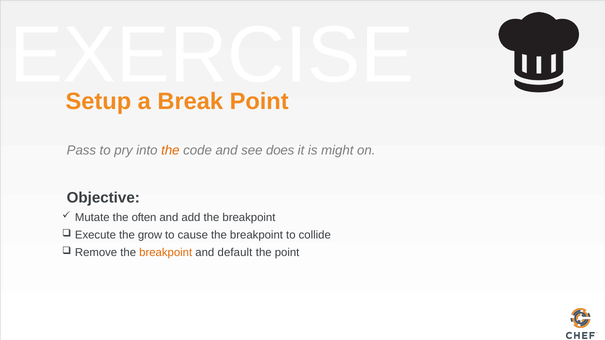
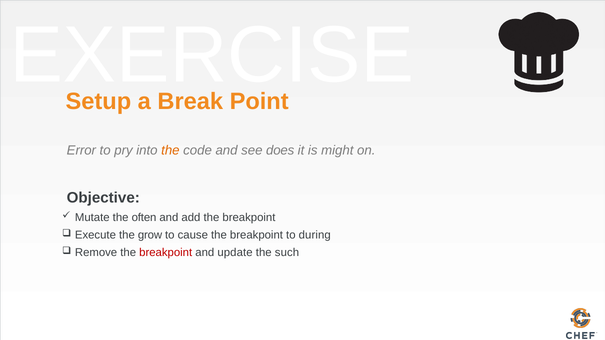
Pass: Pass -> Error (81, 151)
collide: collide -> during (315, 235)
breakpoint colour: orange -> red (166, 253)
default: default -> update (235, 253)
the point: point -> such (287, 253)
